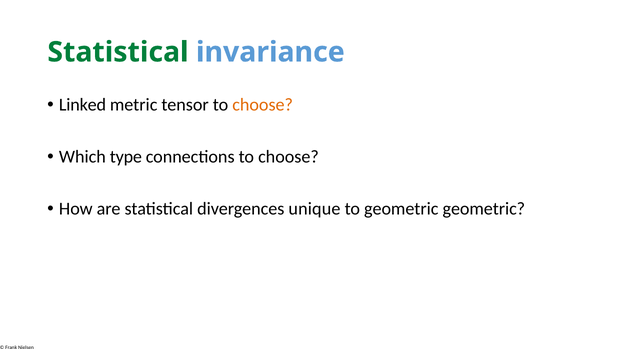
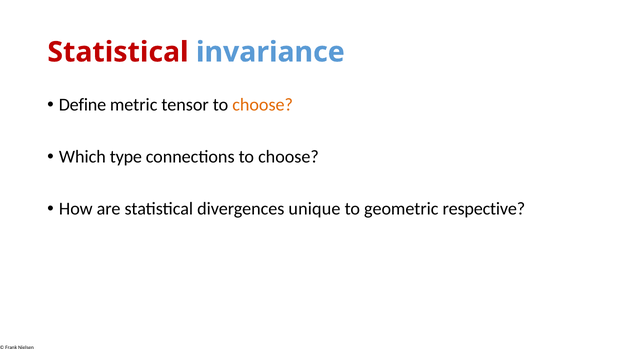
Statistical colour: green -> red (118, 52)
Linked: Linked -> Define (82, 105)
geometric geometric: geometric -> respective (484, 209)
